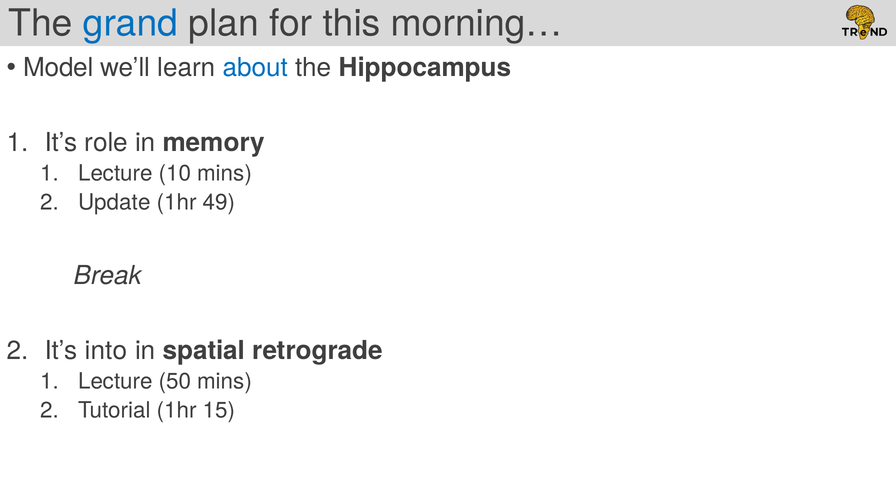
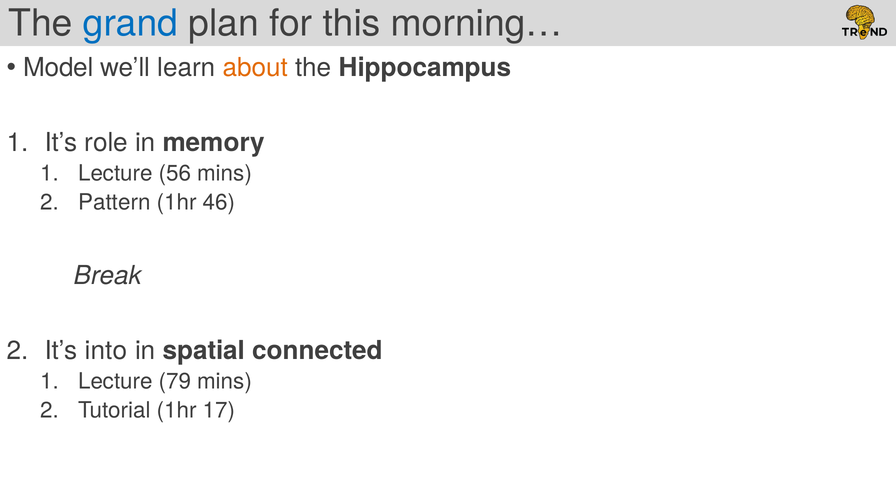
about colour: blue -> orange (255, 67)
10: 10 -> 56 (175, 174)
Update: Update -> Pattern (114, 202)
49: 49 -> 46 (219, 202)
retrograde: retrograde -> connected (318, 351)
50: 50 -> 79 (175, 381)
15: 15 -> 17 (219, 410)
